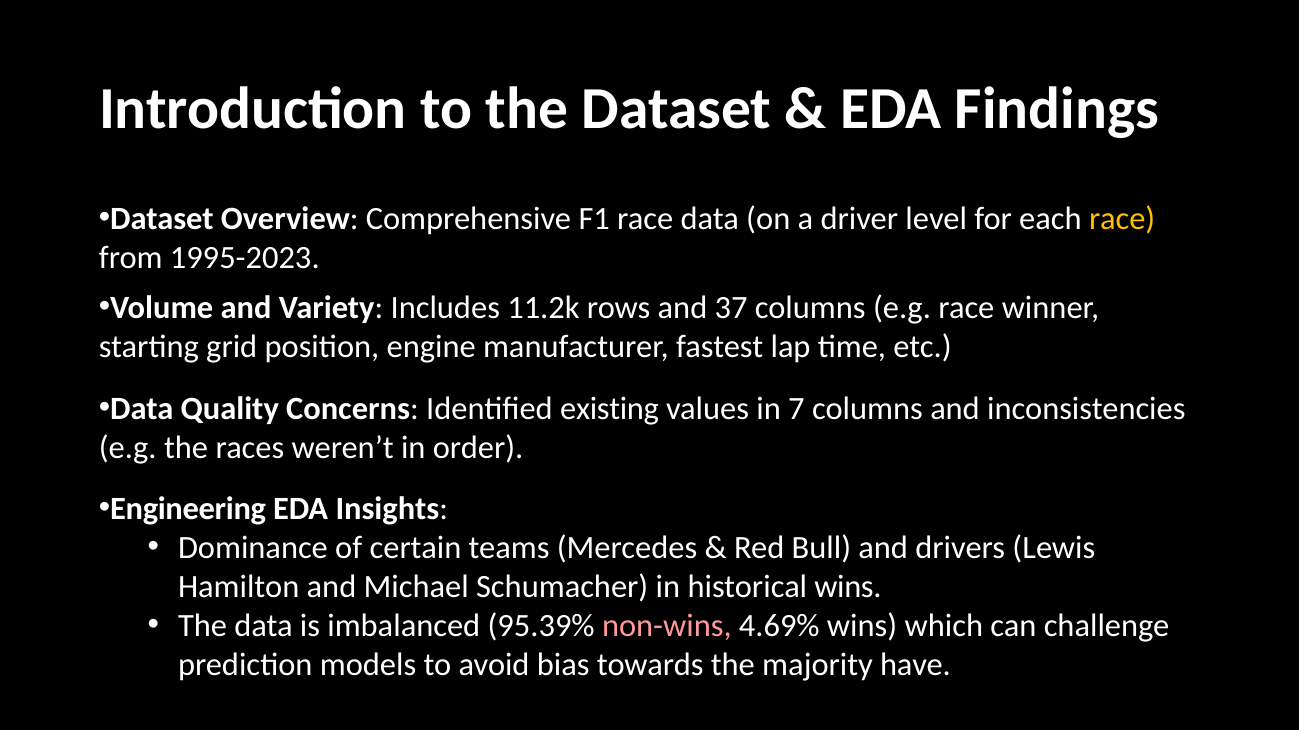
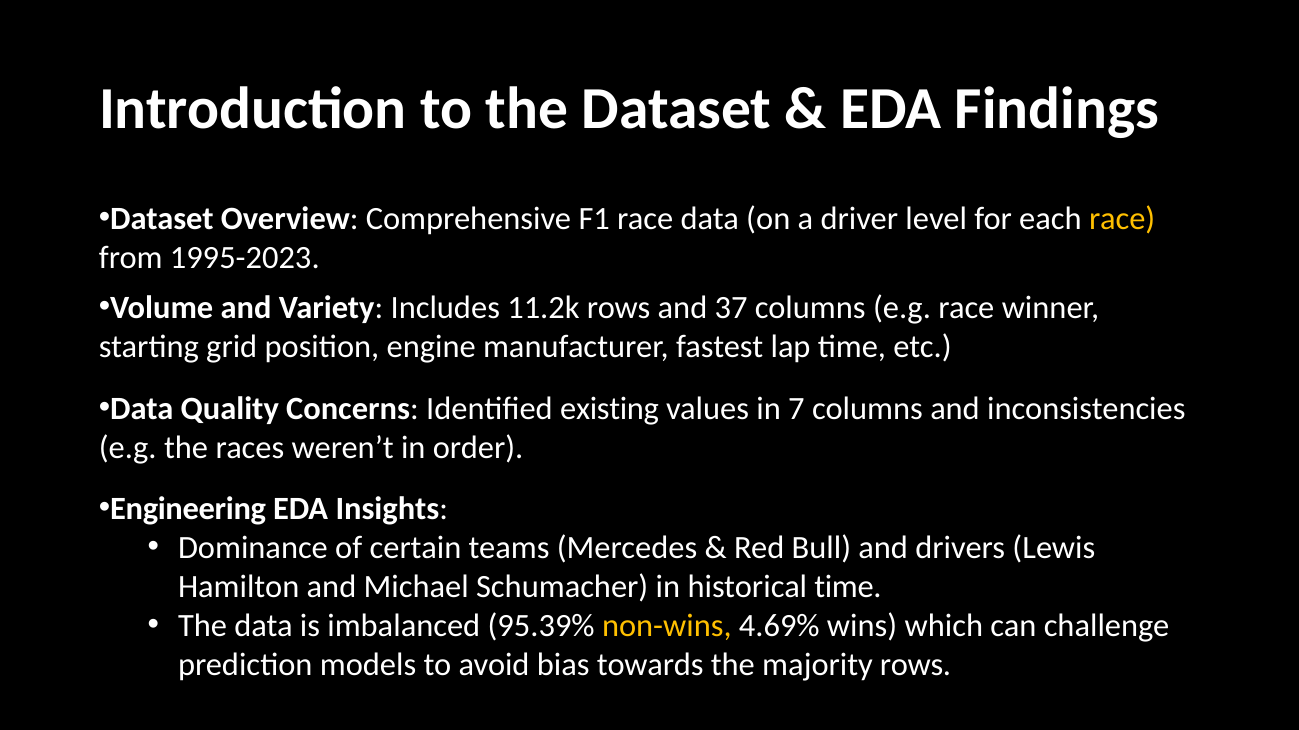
historical wins: wins -> time (848, 587)
non-wins colour: pink -> yellow (667, 626)
majority have: have -> rows (915, 665)
